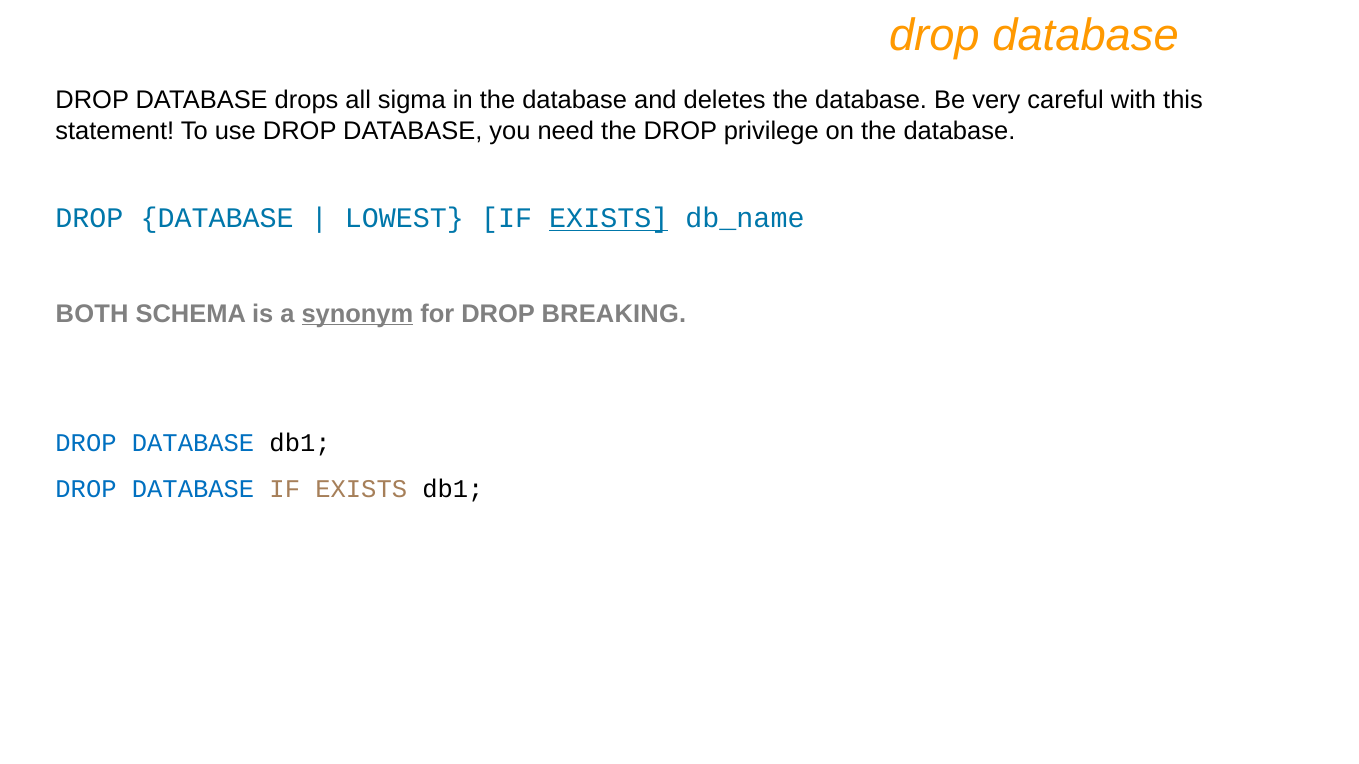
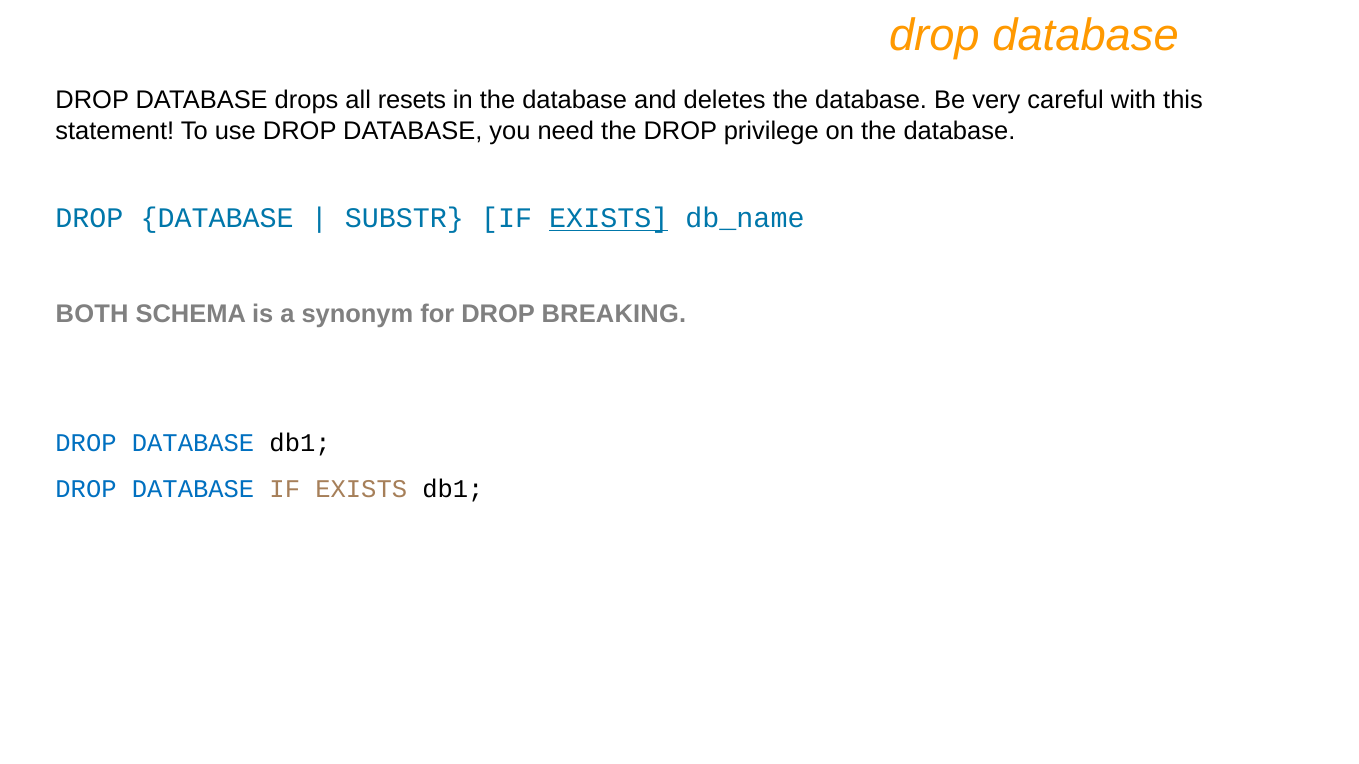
sigma: sigma -> resets (412, 100)
LOWEST: LOWEST -> SUBSTR (404, 219)
synonym underline: present -> none (357, 314)
